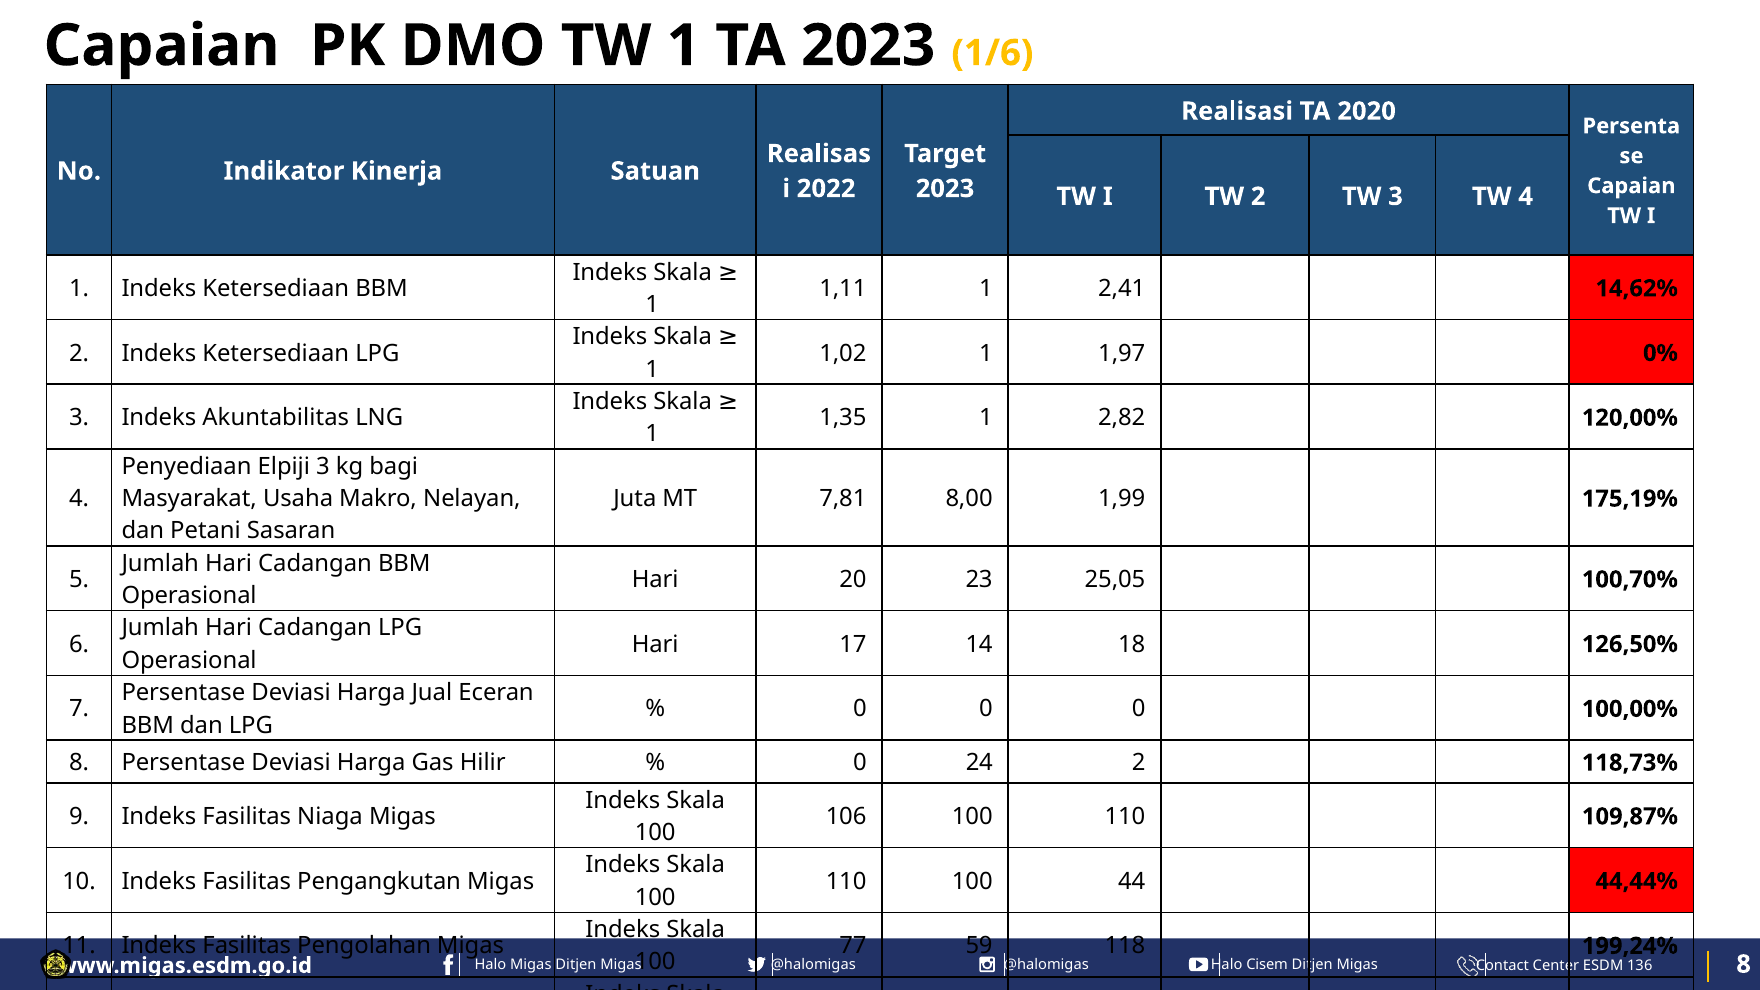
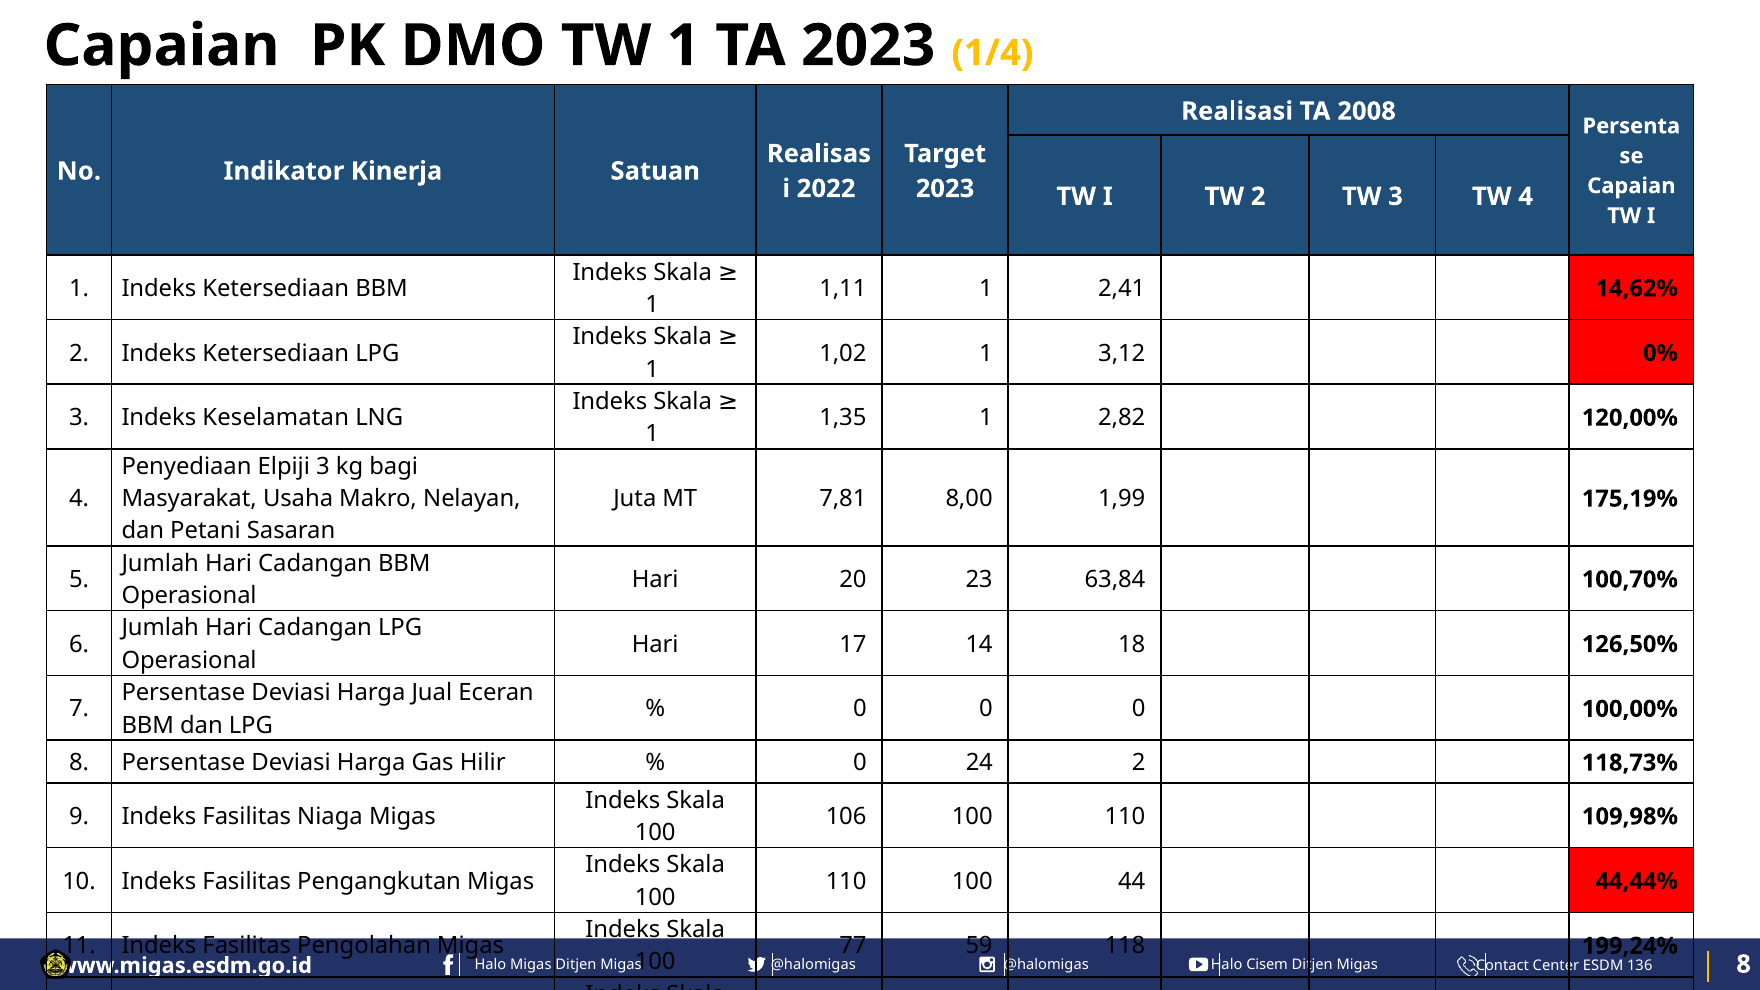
1/6: 1/6 -> 1/4 (992, 53)
2020: 2020 -> 2008 (1367, 111)
1,97: 1,97 -> 3,12 (1122, 353)
Akuntabilitas: Akuntabilitas -> Keselamatan (276, 418)
25,05: 25,05 -> 63,84 (1115, 580)
109,87%: 109,87% -> 109,98% (1630, 817)
